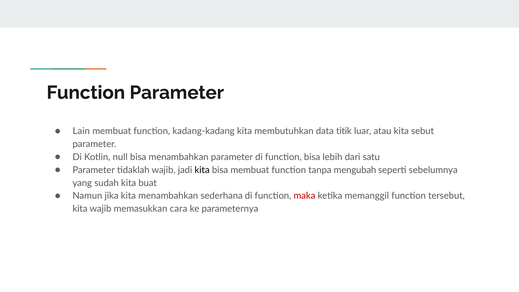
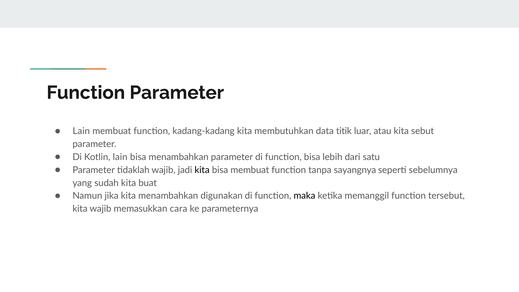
Kotlin null: null -> lain (120, 157)
mengubah: mengubah -> sayangnya (355, 170)
sederhana: sederhana -> digunakan (222, 196)
maka colour: red -> black (304, 196)
